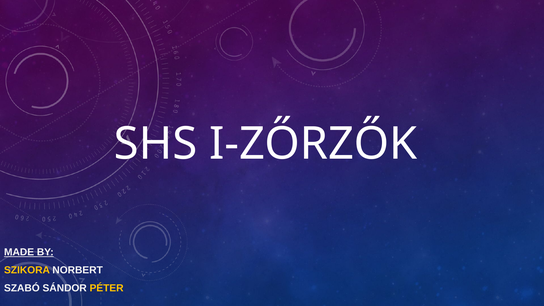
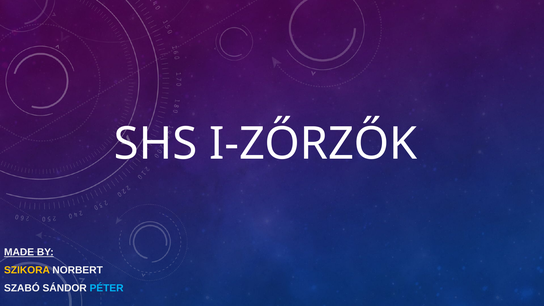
PÉTER colour: yellow -> light blue (107, 288)
